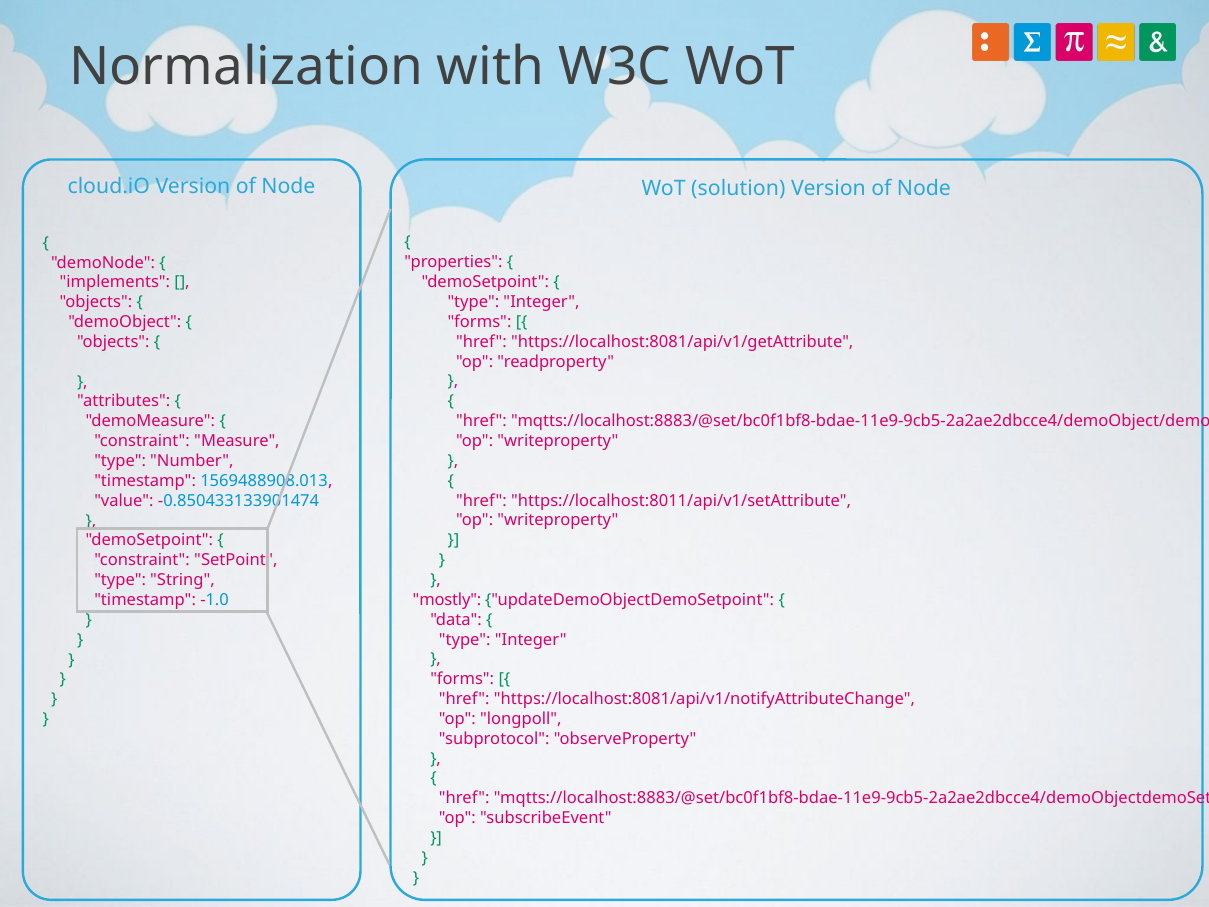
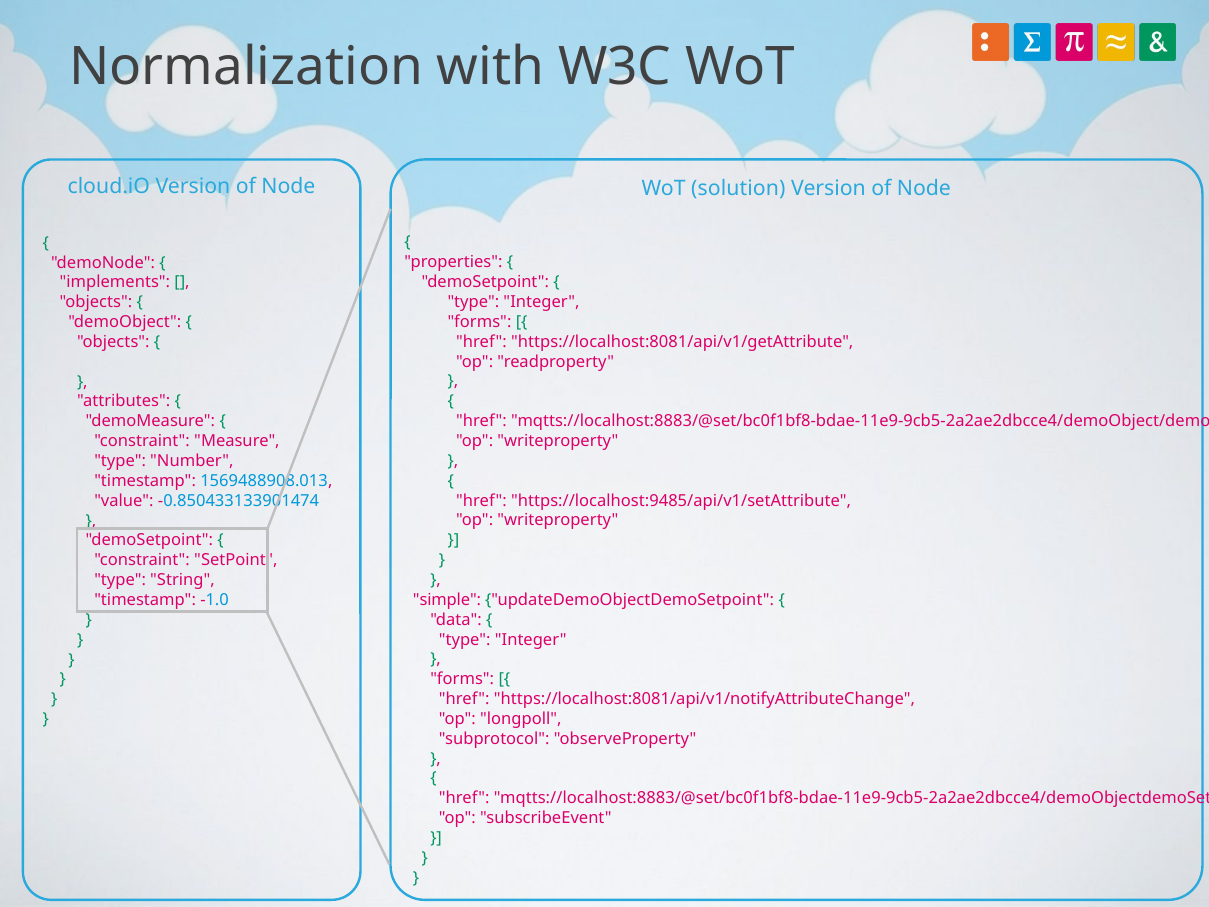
https://localhost:8011/api/v1/setAttribute: https://localhost:8011/api/v1/setAttribute -> https://localhost:9485/api/v1/setAttribute (681, 500)
mostly: mostly -> simple (447, 600)
